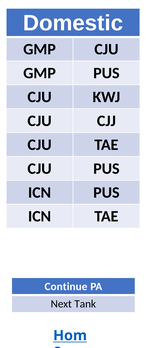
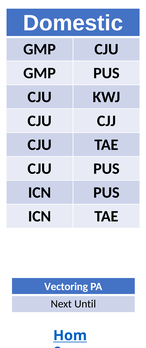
Continue: Continue -> Vectoring (66, 288)
Tank: Tank -> Until (85, 305)
